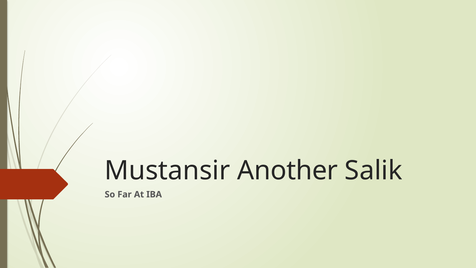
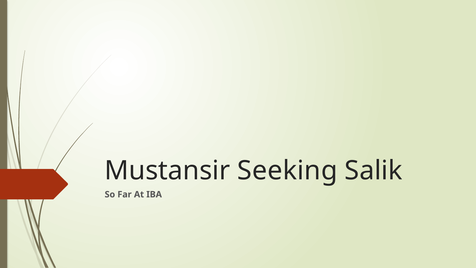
Another: Another -> Seeking (287, 171)
